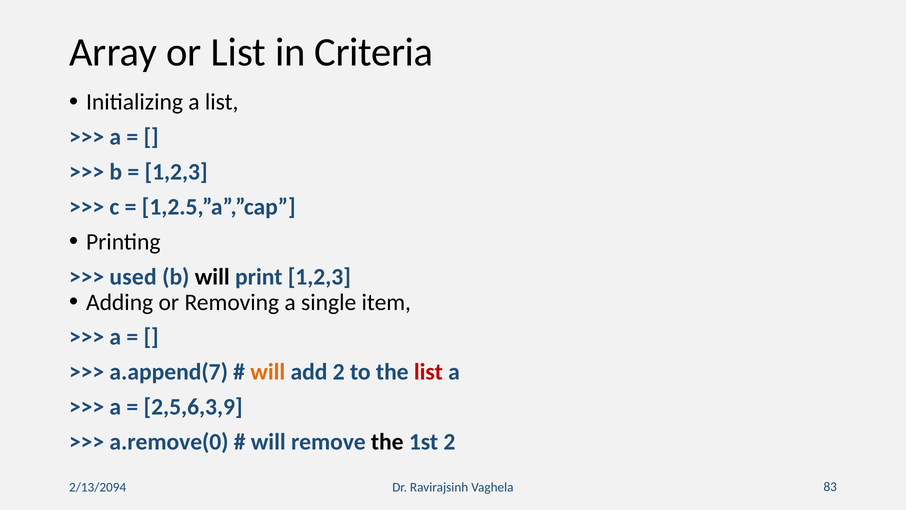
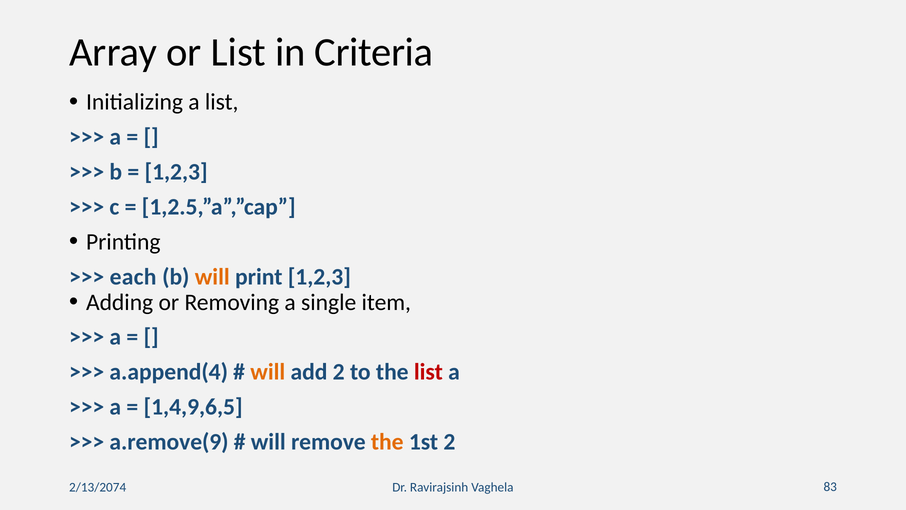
used: used -> each (133, 277)
will colour: black -> orange (212, 277)
a.append(7: a.append(7 -> a.append(4 (169, 372)
2,5,6,3,9: 2,5,6,3,9 -> 1,4,9,6,5 (193, 407)
a.remove(0: a.remove(0 -> a.remove(9 (169, 442)
the colour: black -> orange (387, 442)
2/13/2094: 2/13/2094 -> 2/13/2074 (98, 487)
